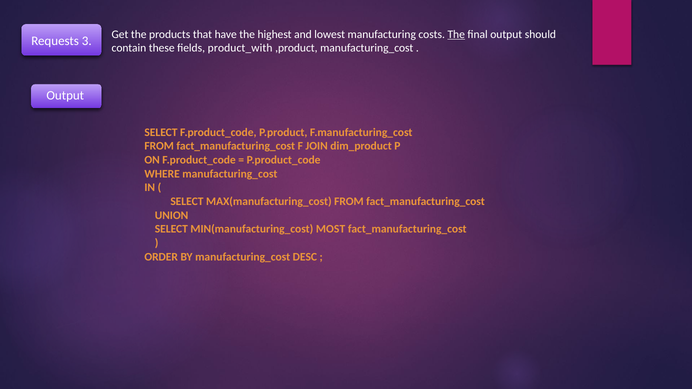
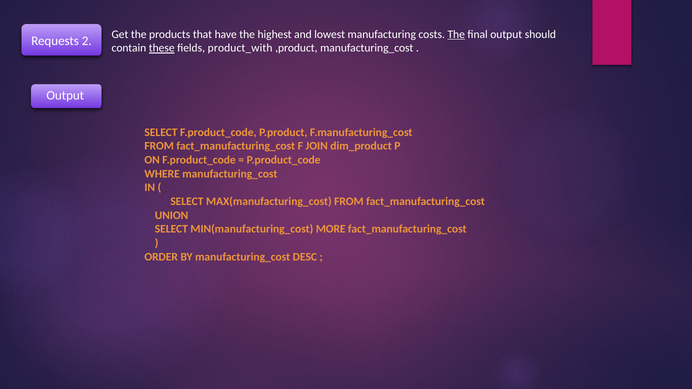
3: 3 -> 2 (87, 41)
these underline: none -> present (162, 48)
MOST: MOST -> MORE (331, 229)
